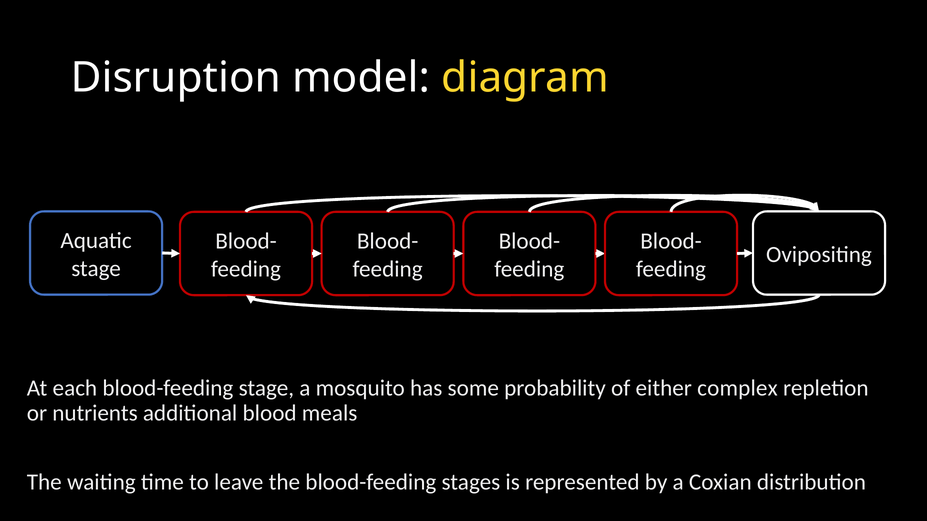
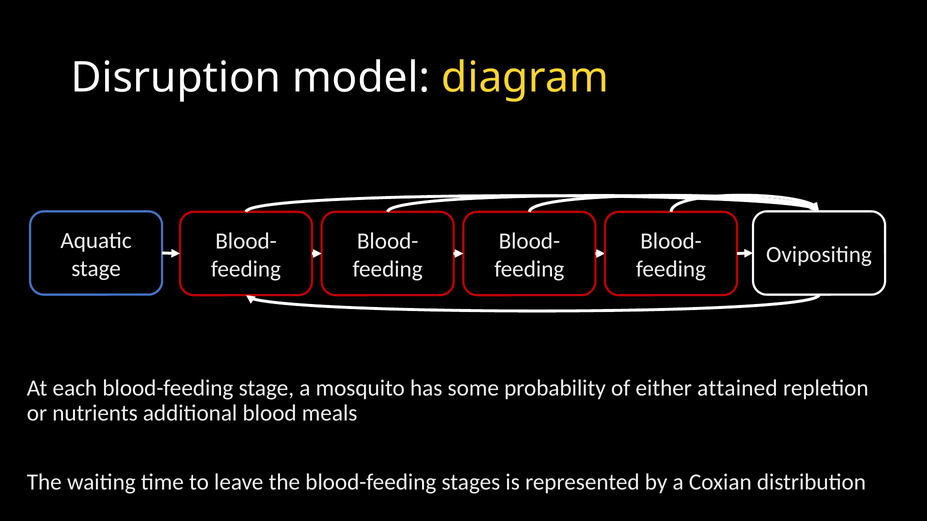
complex: complex -> attained (737, 388)
